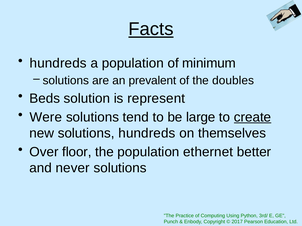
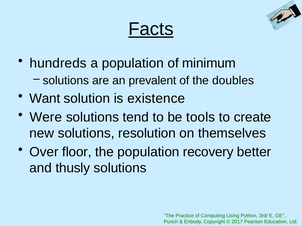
Beds: Beds -> Want (45, 99)
represent: represent -> existence (156, 99)
large: large -> tools (201, 117)
create underline: present -> none (253, 117)
solutions hundreds: hundreds -> resolution (147, 134)
ethernet: ethernet -> recovery (208, 152)
never: never -> thusly (73, 168)
